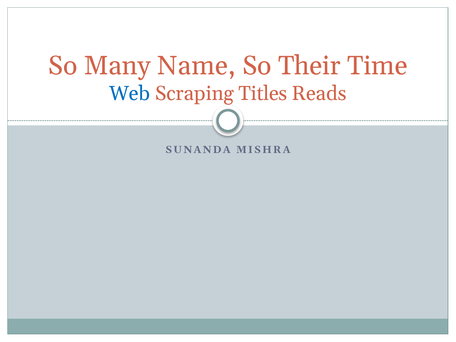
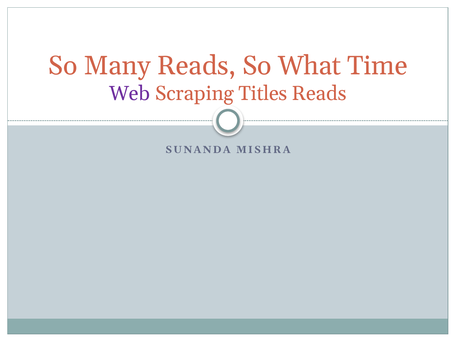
Many Name: Name -> Reads (197, 66)
Their: Their -> What (309, 66)
Web colour: blue -> purple (130, 93)
